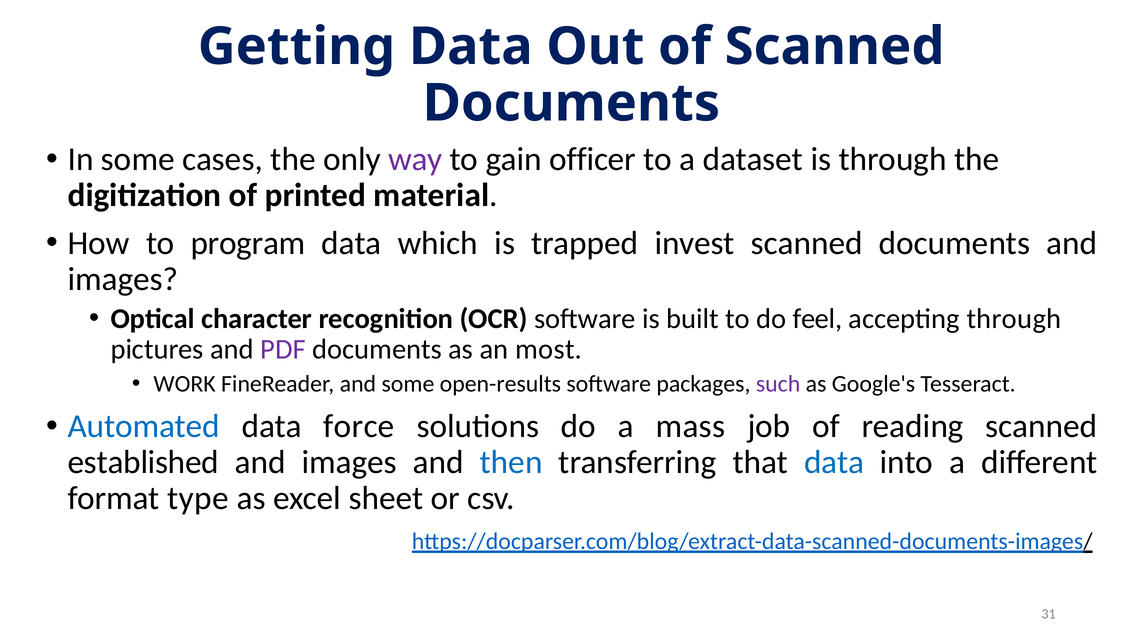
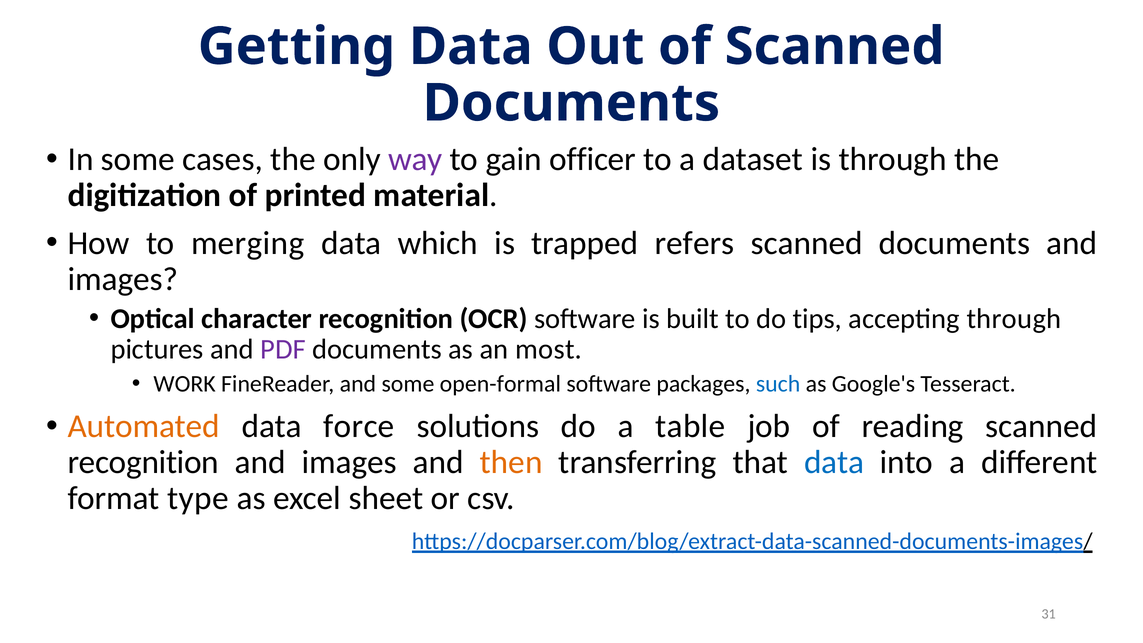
program: program -> merging (248, 243)
invest: invest -> refers (695, 243)
feel: feel -> tips (817, 319)
open-results: open-results -> open-formal (500, 384)
such colour: purple -> blue (778, 384)
Automated colour: blue -> orange (144, 426)
mass: mass -> table (690, 426)
established: established -> recognition (143, 462)
then colour: blue -> orange (511, 462)
